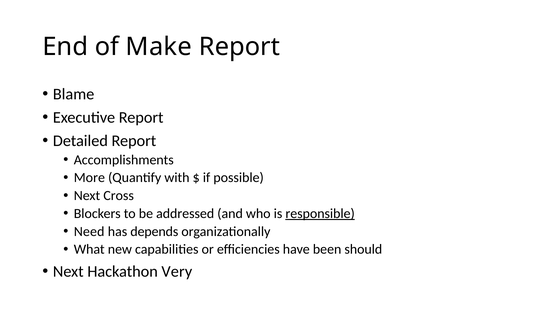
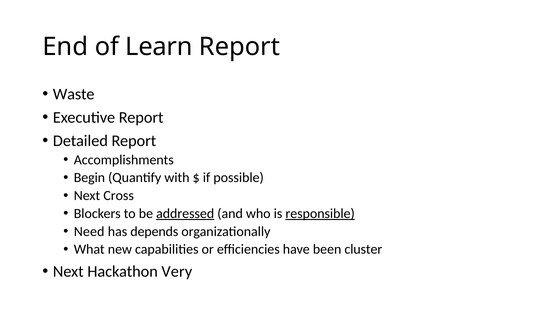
Make: Make -> Learn (159, 47)
Blame: Blame -> Waste (74, 94)
More: More -> Begin (89, 178)
addressed underline: none -> present (185, 214)
should: should -> cluster (363, 250)
